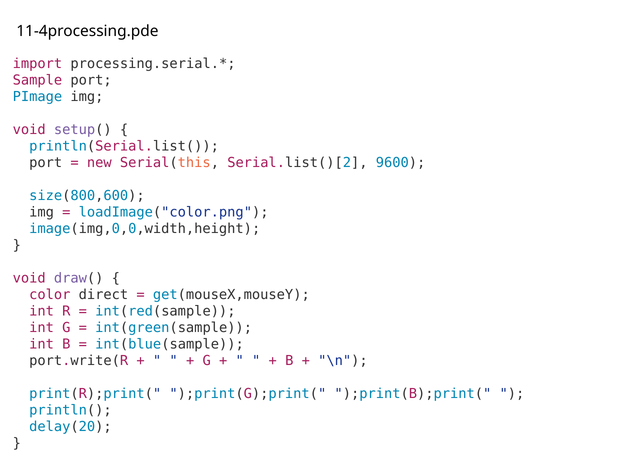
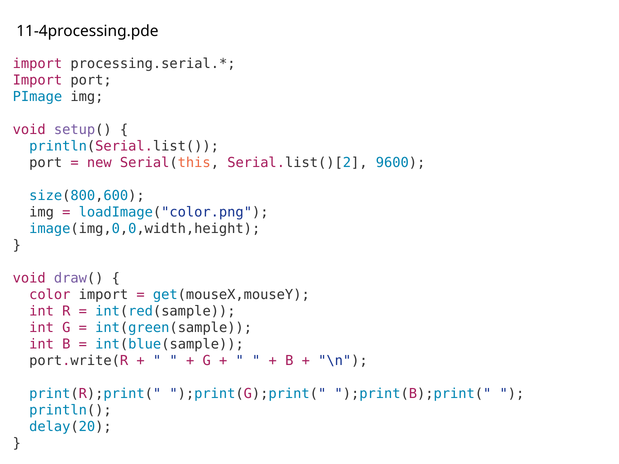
Sample: Sample -> Import (37, 80)
color direct: direct -> import (103, 295)
